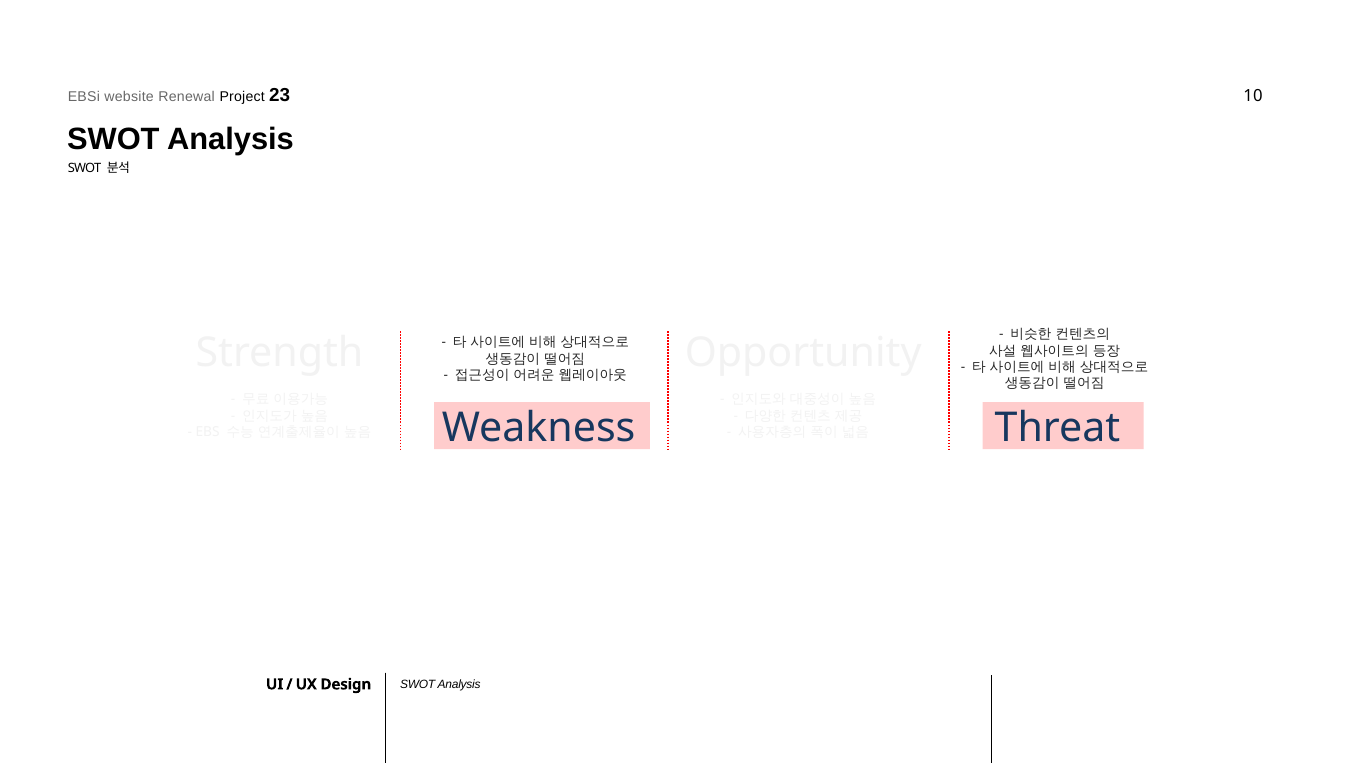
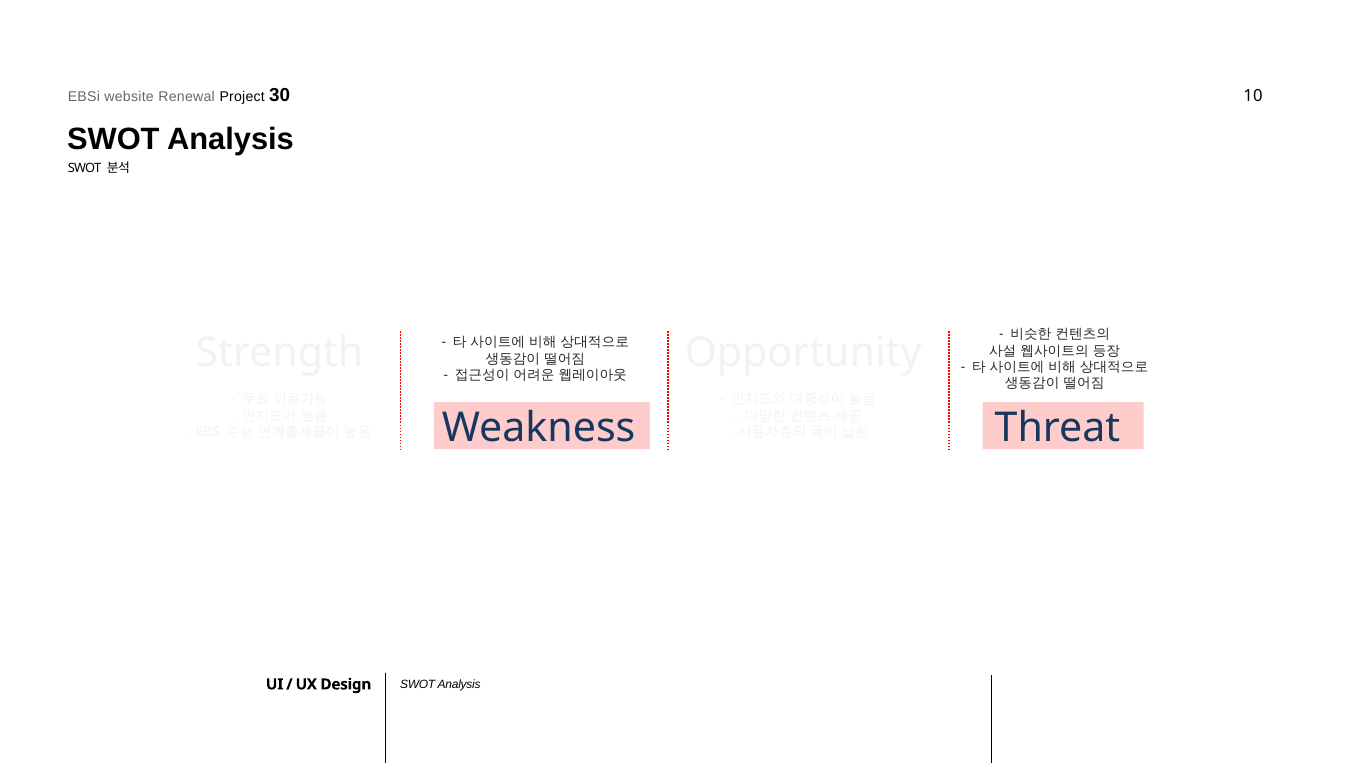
23: 23 -> 30 (280, 96)
